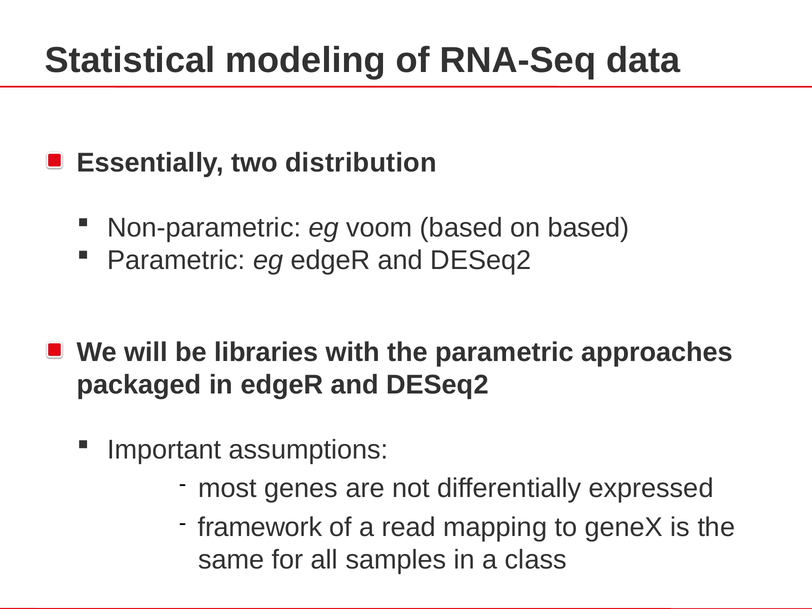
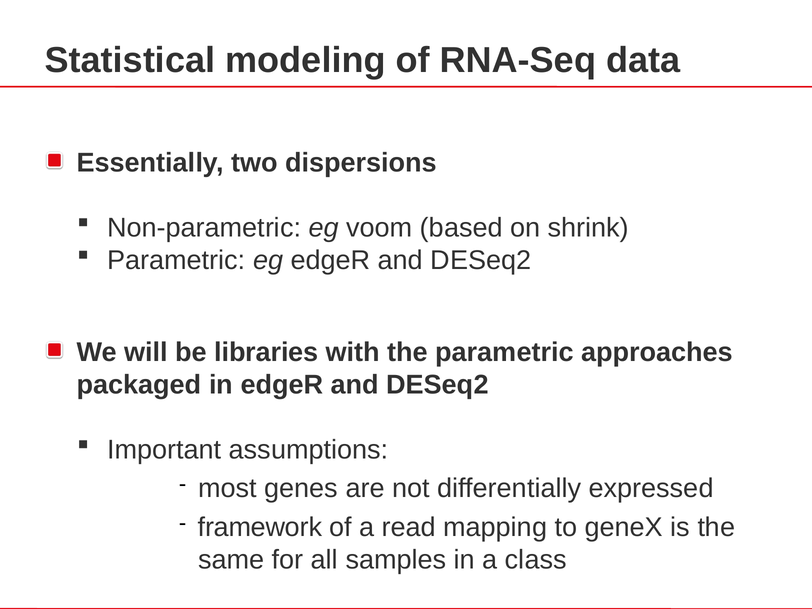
distribution: distribution -> dispersions (361, 163)
on based: based -> shrink (588, 228)
